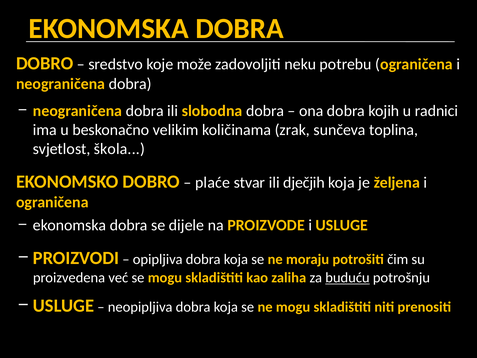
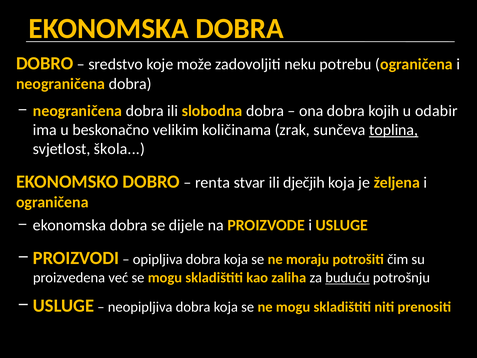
radnici: radnici -> odabir (436, 111)
toplina underline: none -> present (394, 130)
plaće: plaće -> renta (213, 183)
